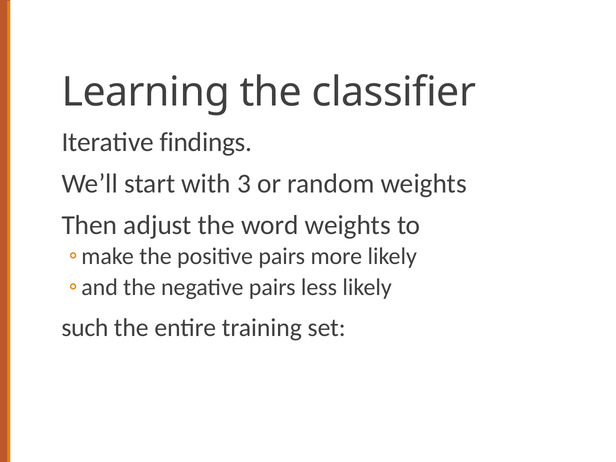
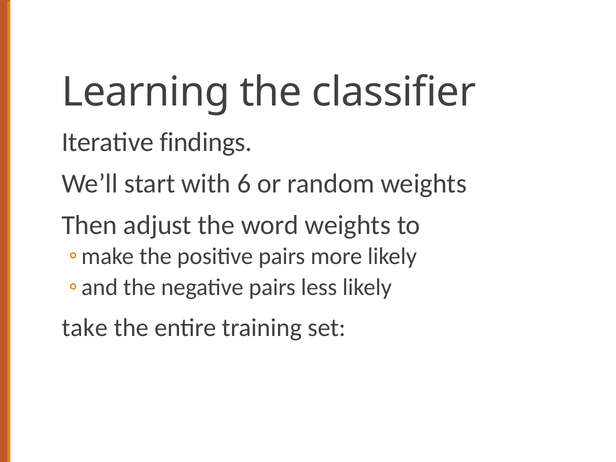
3: 3 -> 6 (244, 184)
such: such -> take (85, 328)
